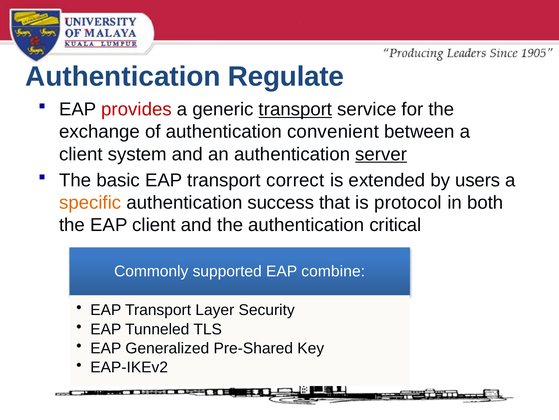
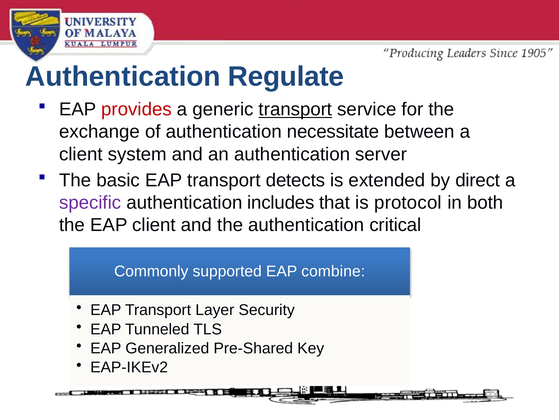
convenient: convenient -> necessitate (333, 132)
server underline: present -> none (381, 154)
correct: correct -> detects (295, 180)
users: users -> direct (478, 180)
specific colour: orange -> purple (90, 202)
success: success -> includes (281, 202)
